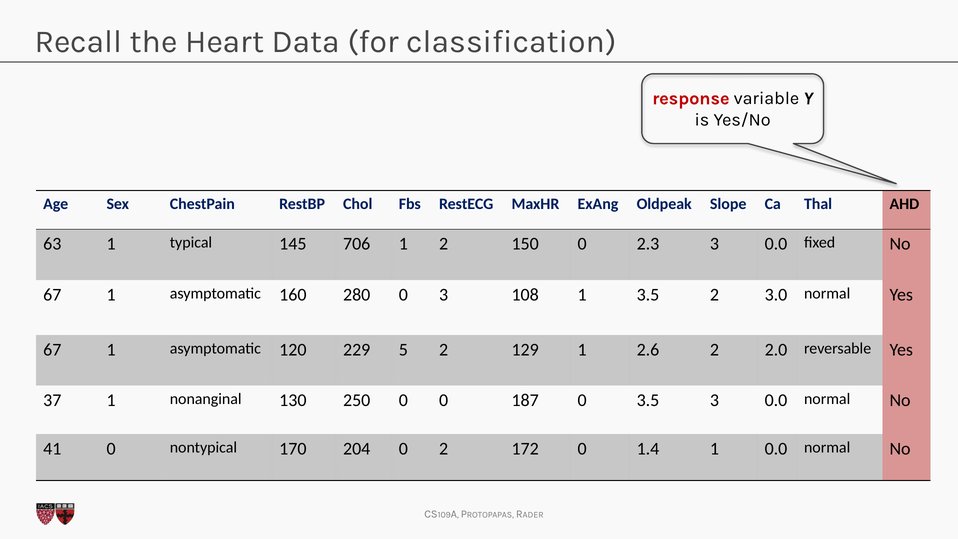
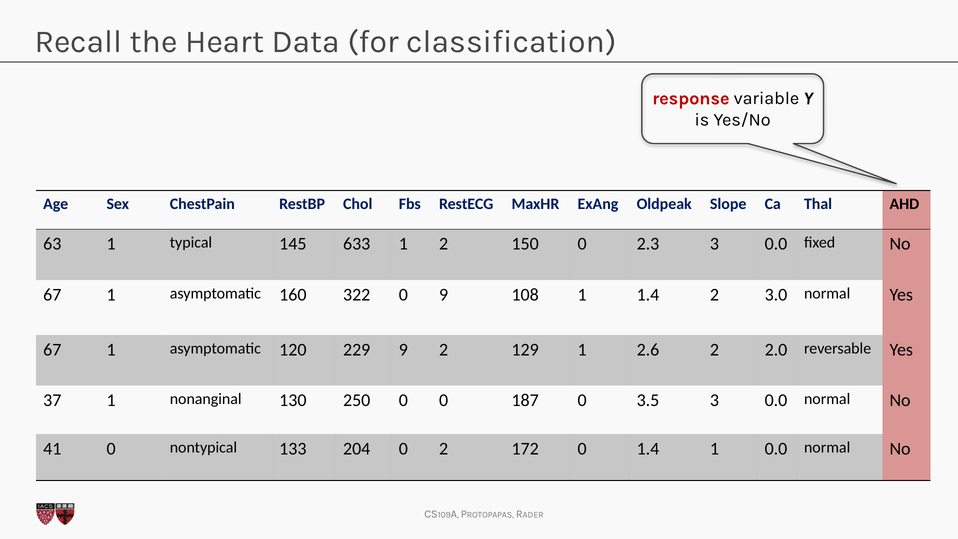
706: 706 -> 633 (357, 244)
280: 280 -> 322 (357, 295)
0 3: 3 -> 9 (444, 295)
1 3.5: 3.5 -> 1.4 (648, 295)
229 5: 5 -> 9 (403, 350)
170: 170 -> 133 (293, 449)
